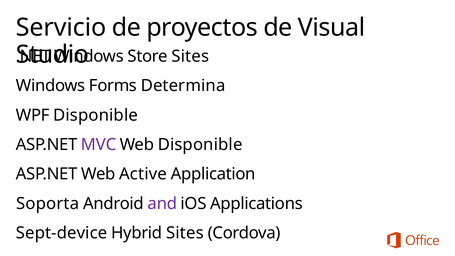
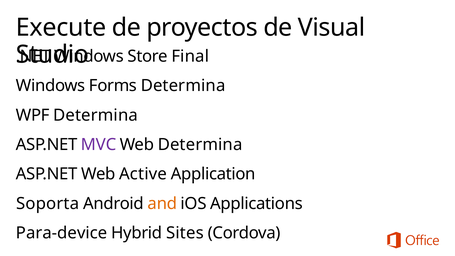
Servicio: Servicio -> Execute (61, 28)
Store Sites: Sites -> Final (190, 56)
WPF Disponible: Disponible -> Determina (96, 115)
Web Disponible: Disponible -> Determina (200, 145)
and colour: purple -> orange (162, 203)
Sept-device: Sept-device -> Para-device (62, 233)
